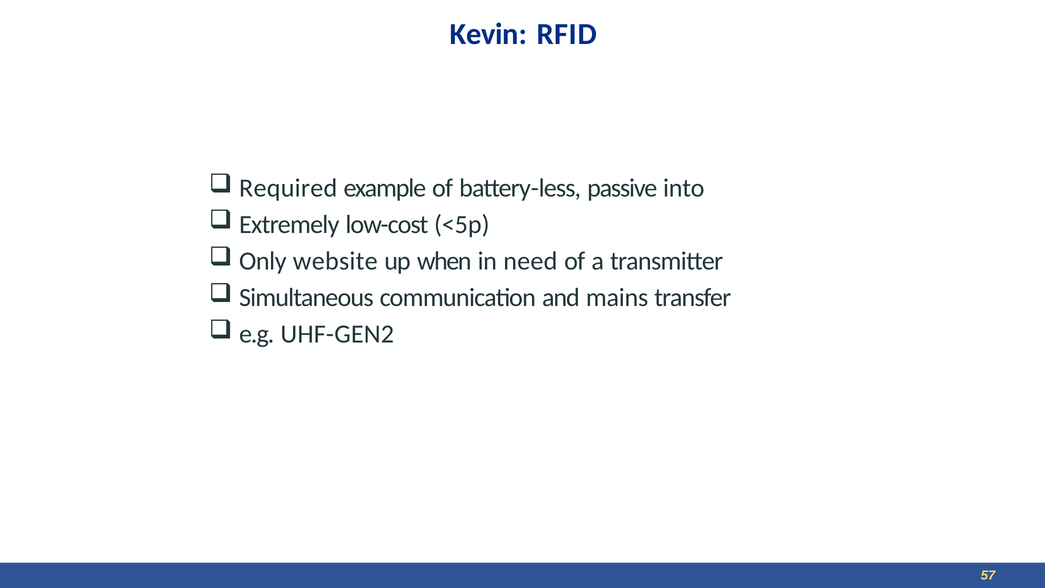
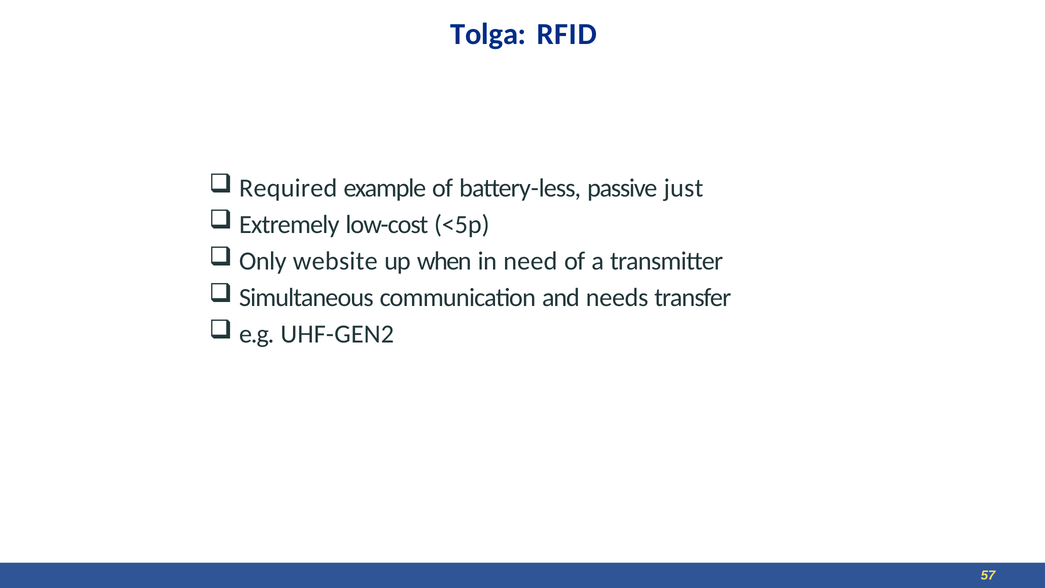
Kevin: Kevin -> Tolga (488, 34)
into: into -> just (684, 188)
mains: mains -> needs (617, 298)
